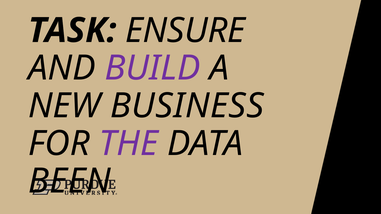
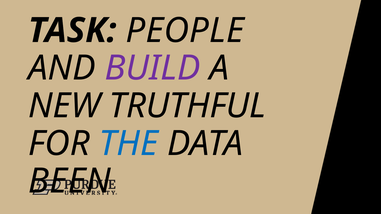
ENSURE: ENSURE -> PEOPLE (185, 31)
BUSINESS: BUSINESS -> TRUTHFUL (187, 106)
THE colour: purple -> blue (128, 144)
